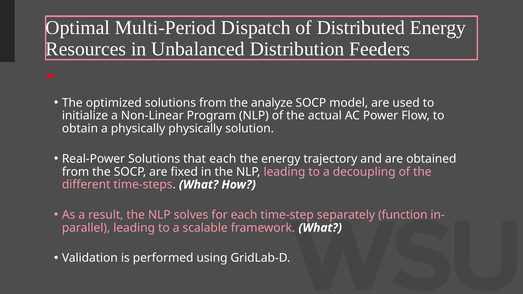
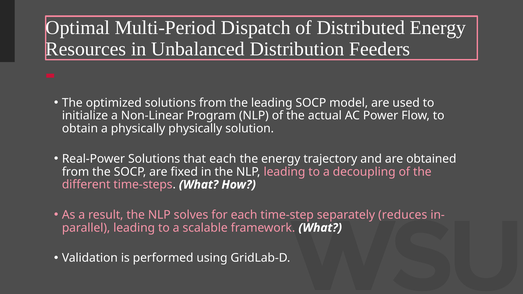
the analyze: analyze -> leading (272, 103)
function: function -> reduces (403, 215)
